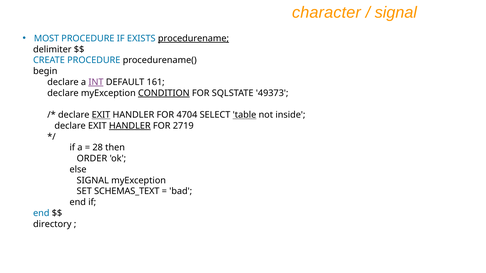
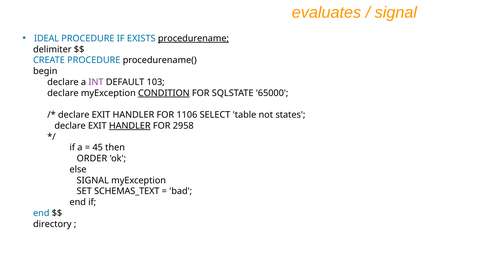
character: character -> evaluates (326, 13)
MOST: MOST -> IDEAL (47, 38)
INT underline: present -> none (96, 82)
161: 161 -> 103 (156, 82)
49373: 49373 -> 65000 (272, 93)
EXIT underline: present -> none (101, 115)
4704: 4704 -> 1106 (187, 115)
table underline: present -> none (245, 115)
inside: inside -> states (290, 115)
2719: 2719 -> 2958 (183, 126)
28: 28 -> 45 (98, 148)
